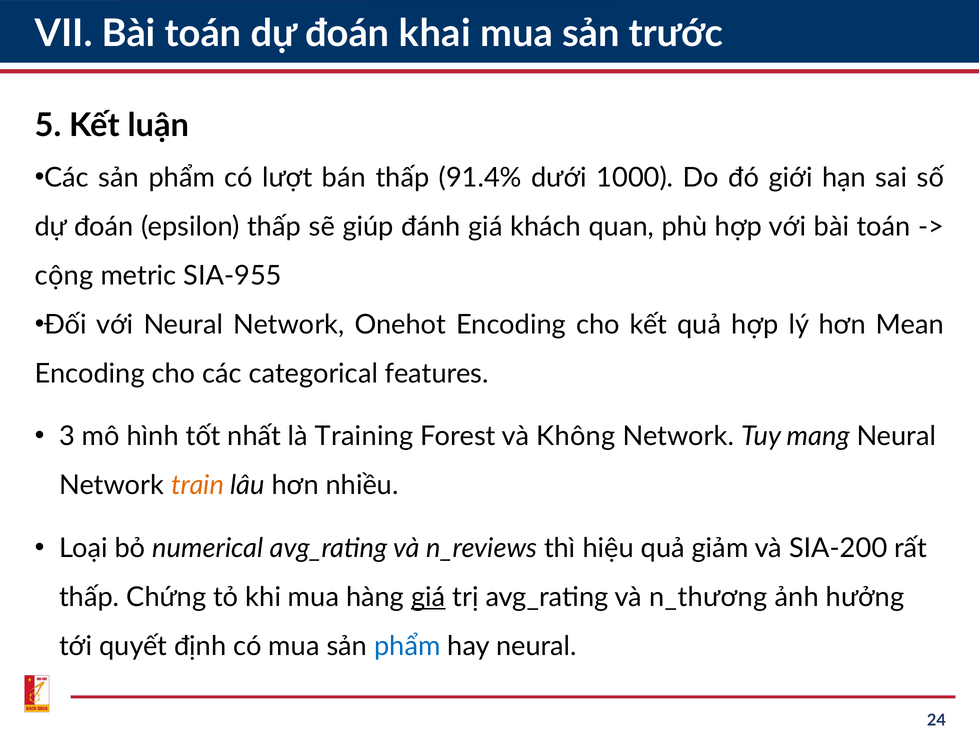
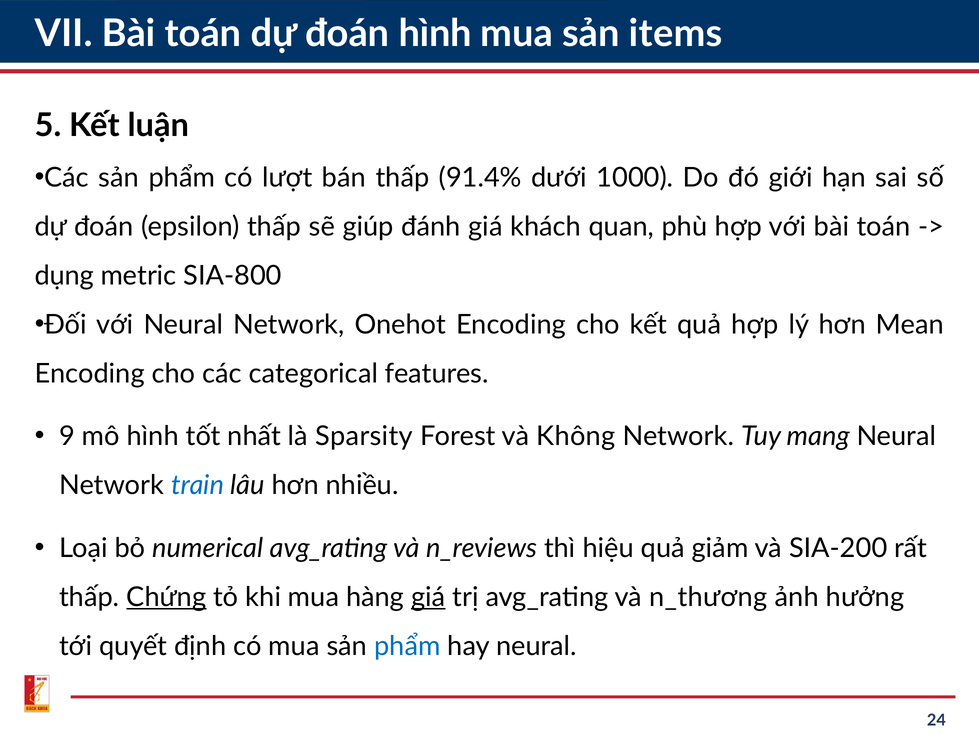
đoán khai: khai -> hình (435, 34)
trước: trước -> items (676, 34)
cộng: cộng -> dụng (64, 276)
SIA-955: SIA-955 -> SIA-800 (233, 276)
3: 3 -> 9 (67, 436)
Training: Training -> Sparsity (364, 436)
train colour: orange -> blue (198, 485)
Chứng underline: none -> present (166, 596)
